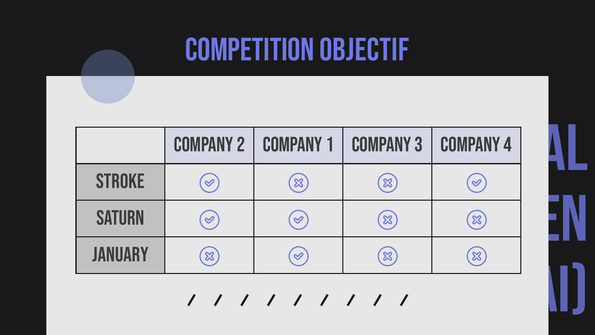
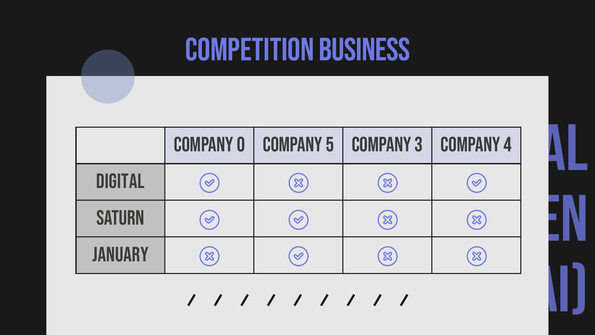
OBJECTIF: OBJECTIF -> BUSINESS (365, 50)
2: 2 -> 0 (241, 145)
1: 1 -> 5 (330, 145)
STROKE: STROKE -> DIGITAL (120, 181)
